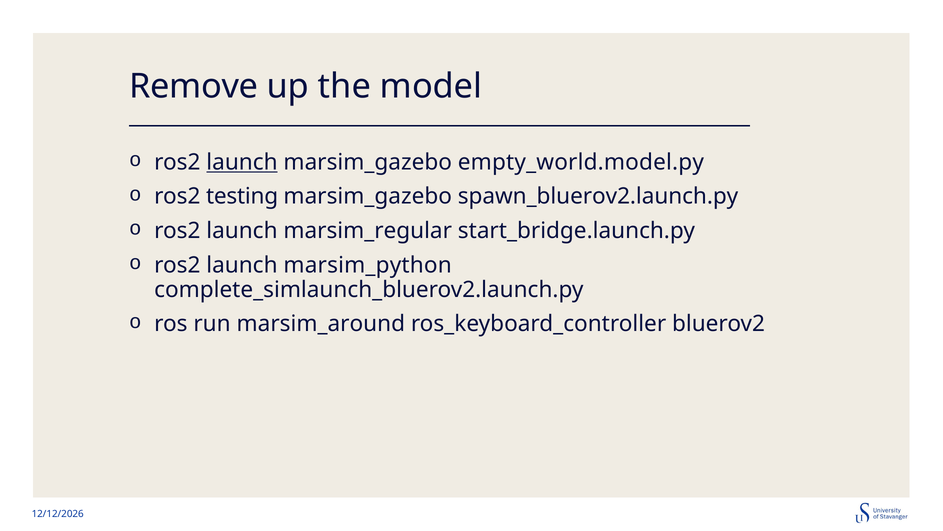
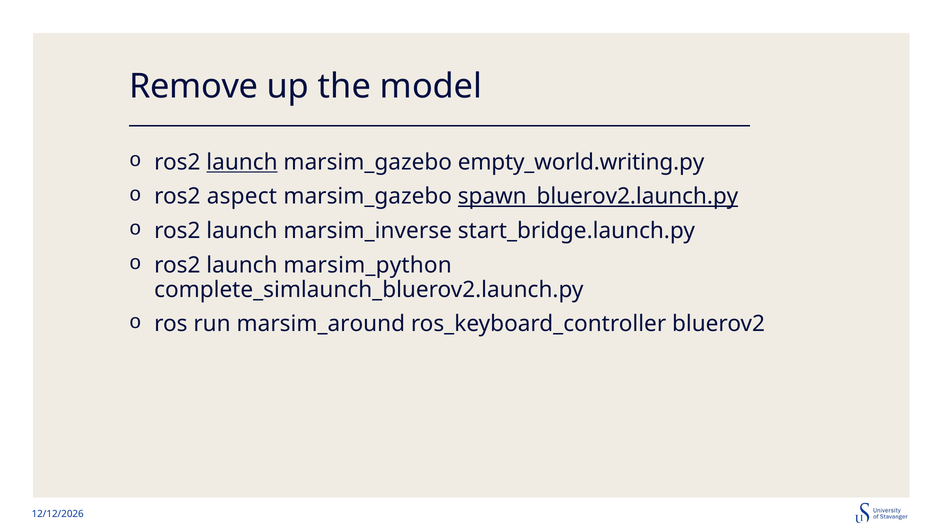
empty_world.model.py: empty_world.model.py -> empty_world.writing.py (581, 162)
testing: testing -> aspect (242, 196)
spawn_bluerov2.launch.py underline: none -> present (598, 196)
marsim_regular: marsim_regular -> marsim_inverse (368, 231)
